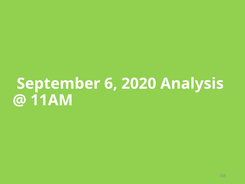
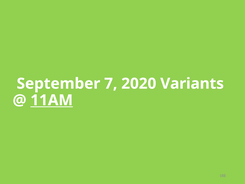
6: 6 -> 7 (111, 84)
Analysis: Analysis -> Variants (192, 84)
11AM underline: none -> present (52, 100)
